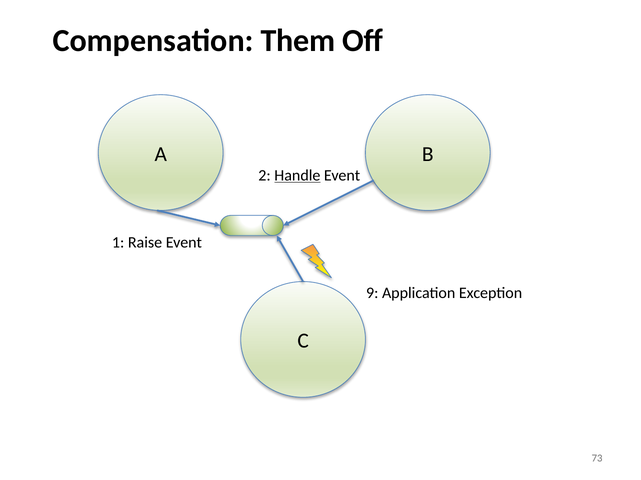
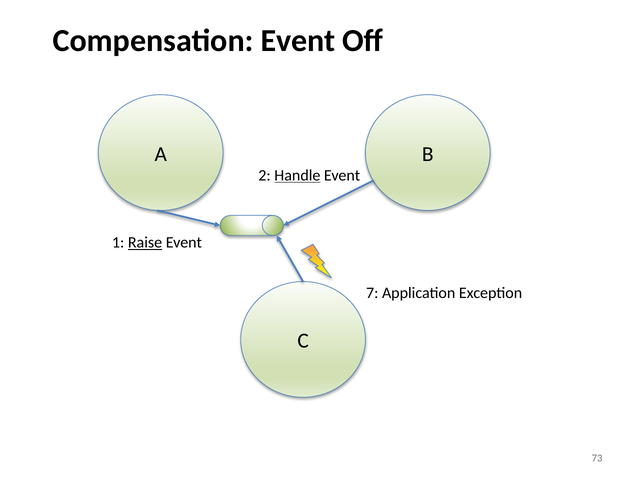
Compensation Them: Them -> Event (298, 41)
Raise underline: none -> present (145, 243)
9: 9 -> 7 (372, 294)
